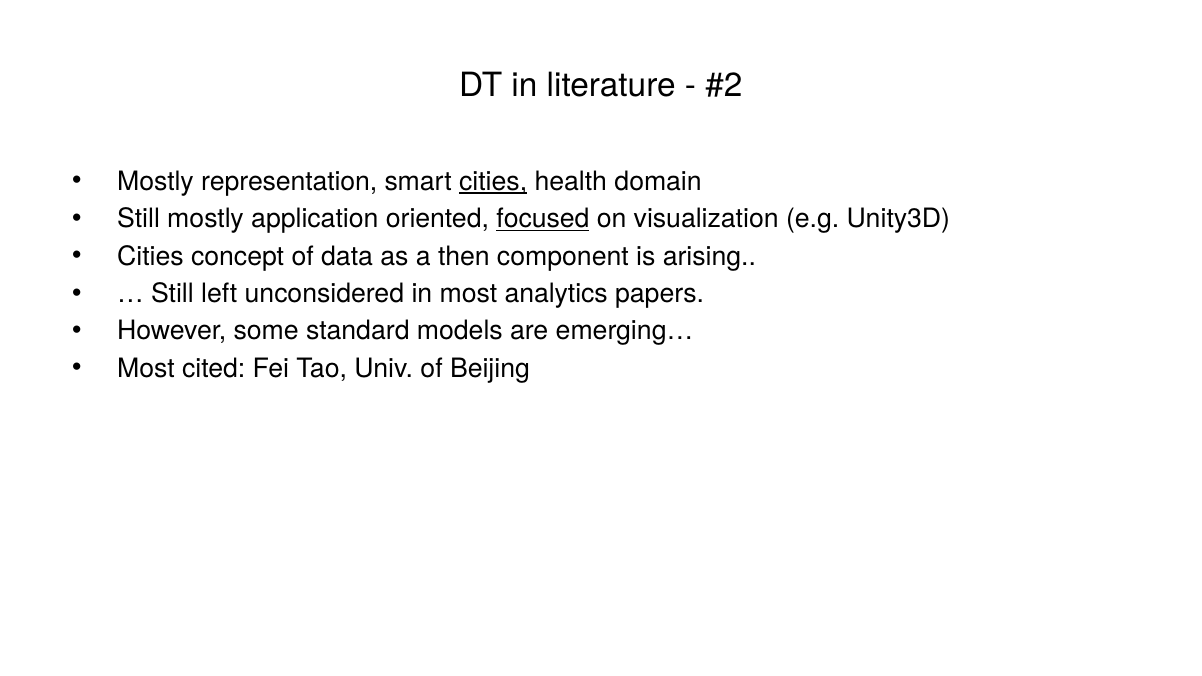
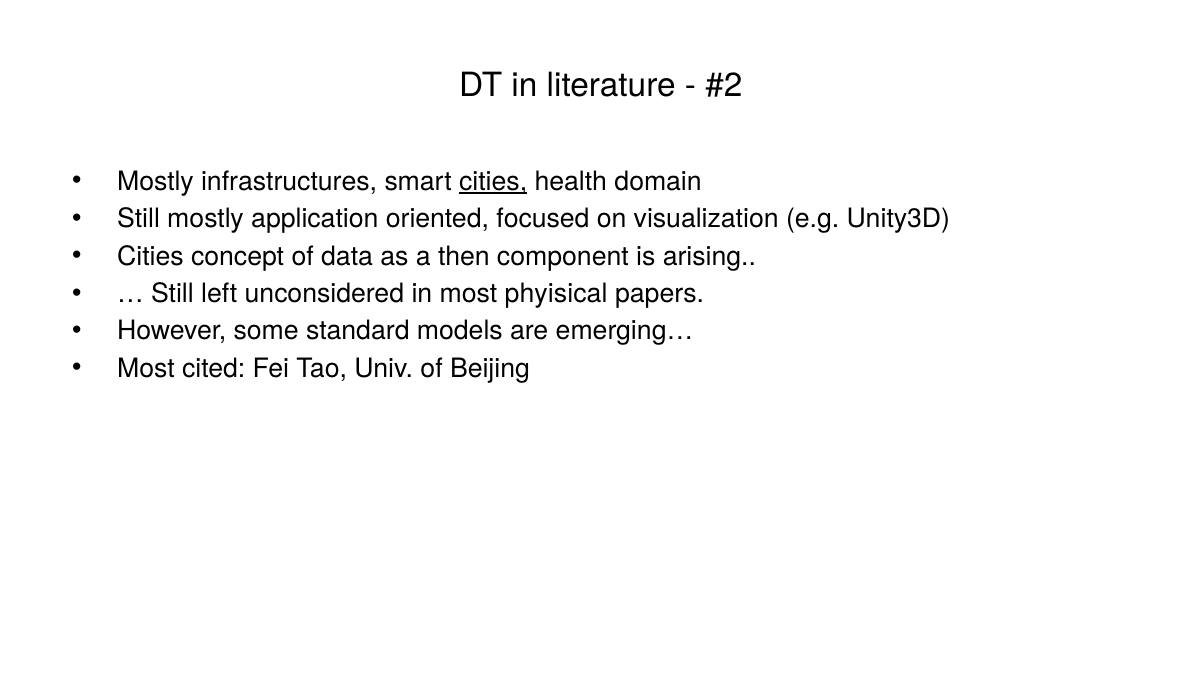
representation: representation -> infrastructures (289, 182)
focused underline: present -> none (543, 219)
analytics: analytics -> phyisical (556, 294)
